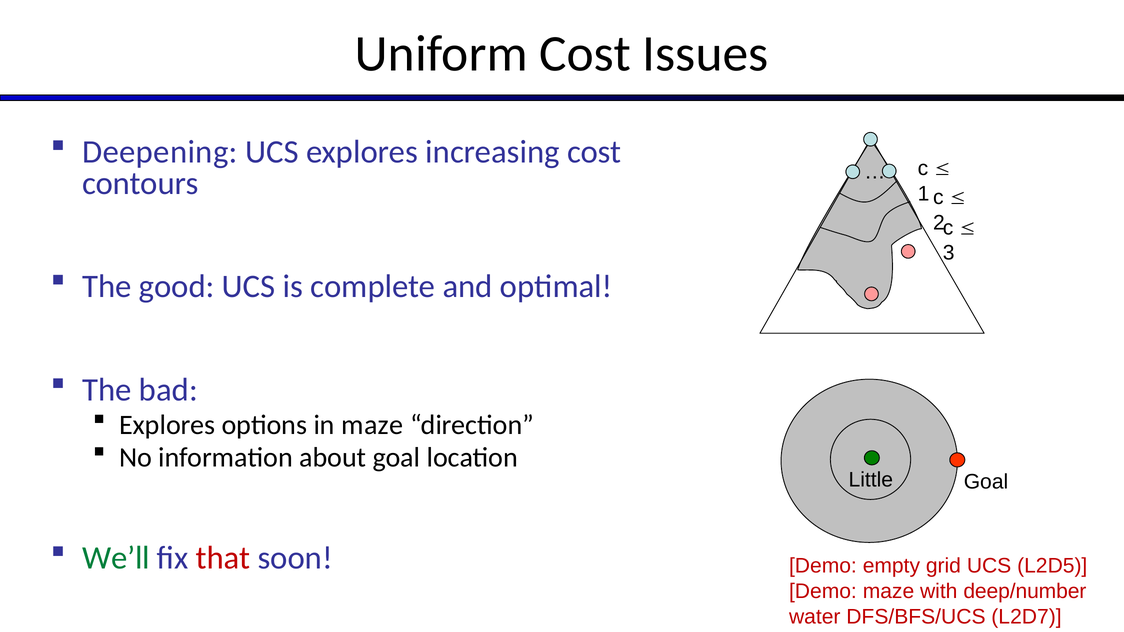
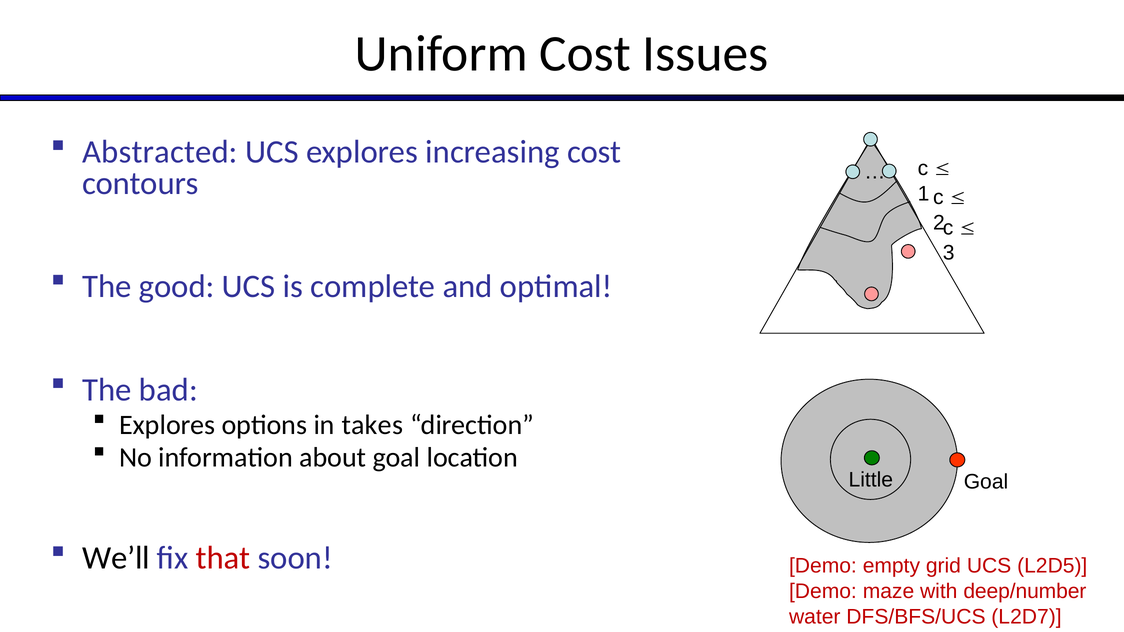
Deepening: Deepening -> Abstracted (160, 152)
in maze: maze -> takes (372, 425)
We’ll colour: green -> black (116, 558)
